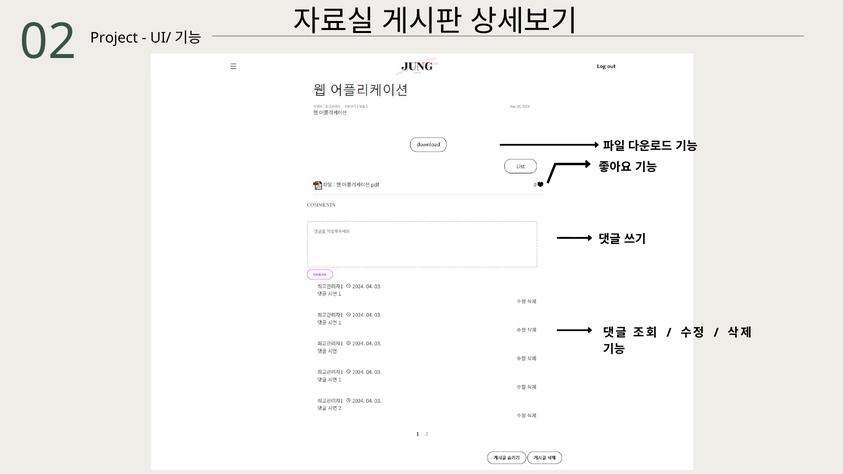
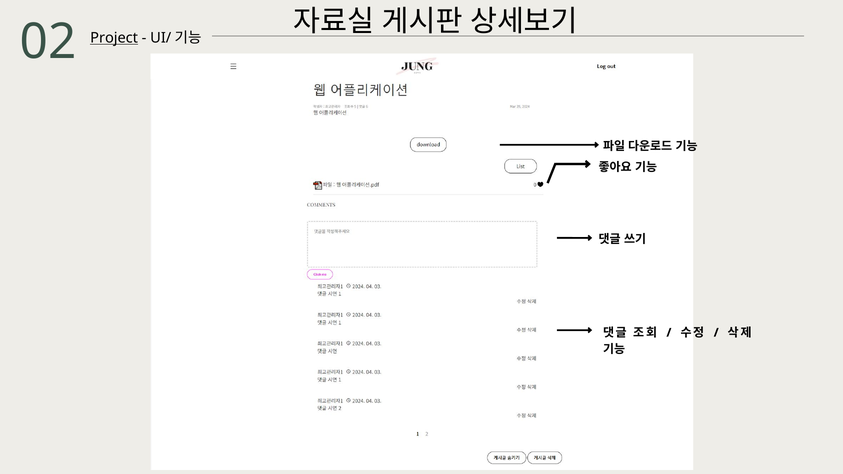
Project underline: none -> present (114, 38)
